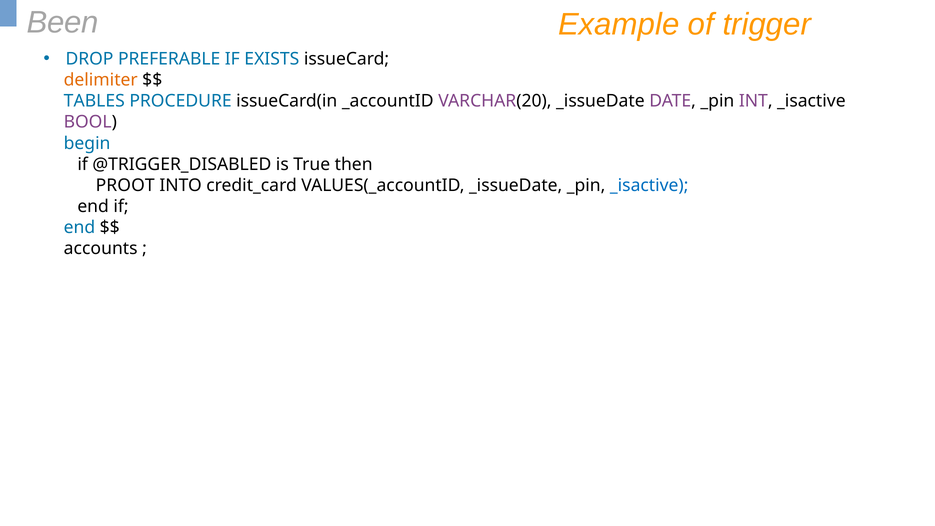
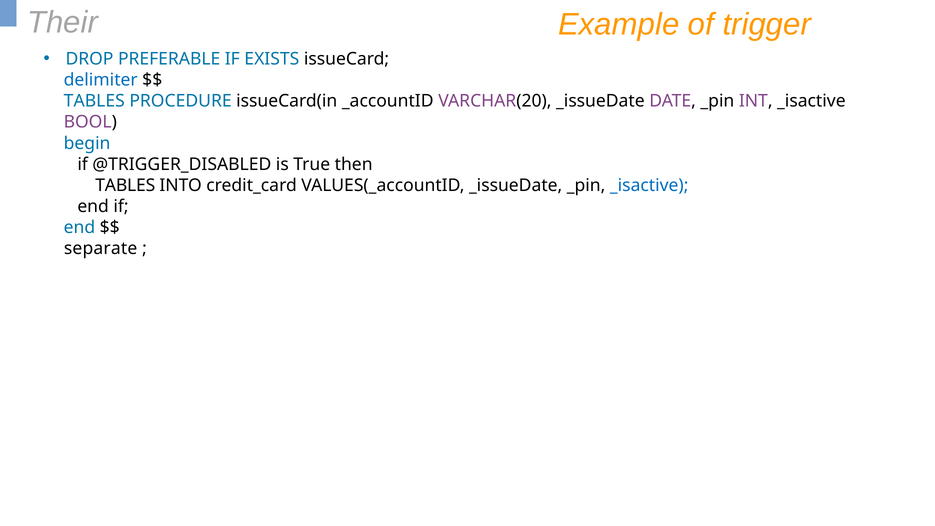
Been: Been -> Their (63, 22)
delimiter colour: orange -> blue (101, 80)
PROOT: PROOT -> TABLES (125, 185)
accounts: accounts -> separate (101, 248)
